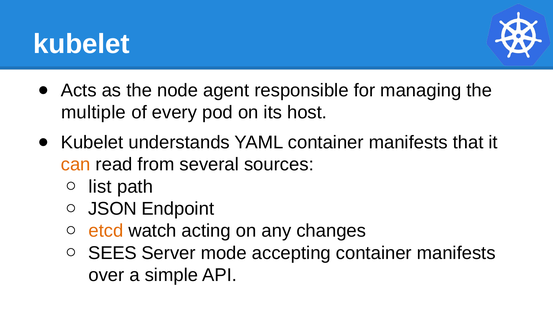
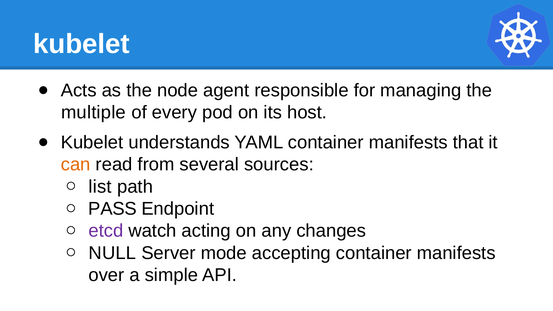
JSON: JSON -> PASS (113, 209)
etcd colour: orange -> purple (106, 231)
SEES: SEES -> NULL (112, 253)
